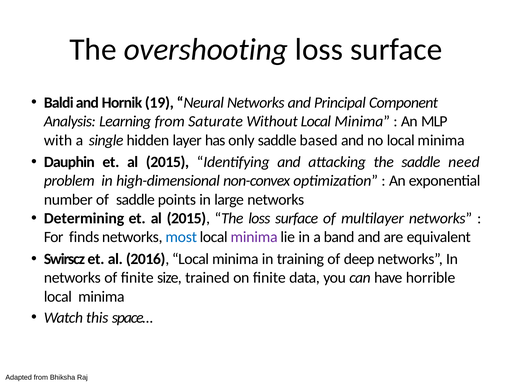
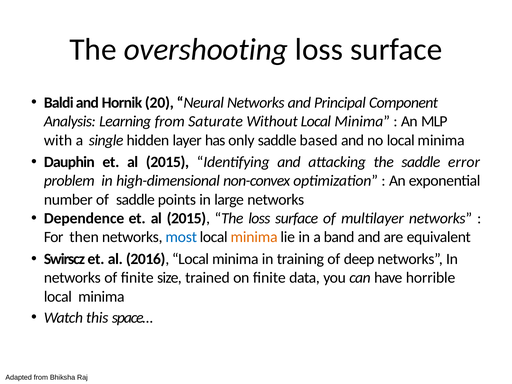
19: 19 -> 20 (159, 103)
need: need -> error (464, 162)
Determining: Determining -> Dependence (84, 218)
finds: finds -> then (84, 237)
minima colour: purple -> orange (254, 237)
